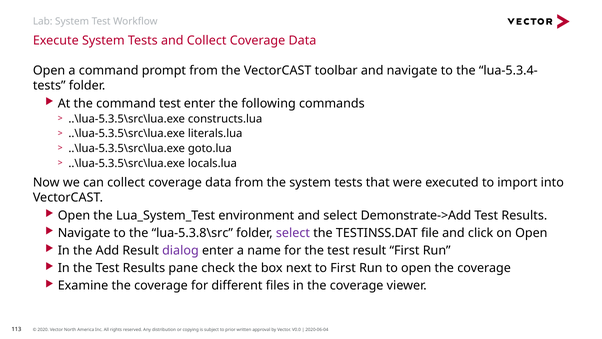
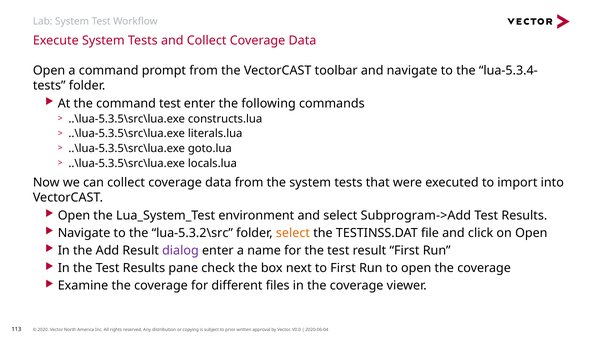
Demonstrate->Add: Demonstrate->Add -> Subprogram->Add (416, 215)
lua-5.3.8\src: lua-5.3.8\src -> lua-5.3.2\src (192, 233)
select colour: purple -> orange (293, 233)
